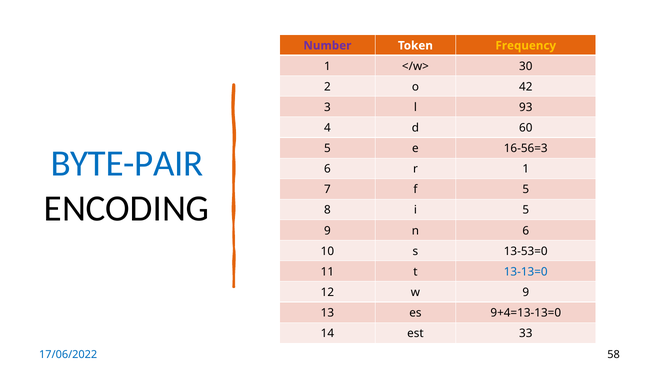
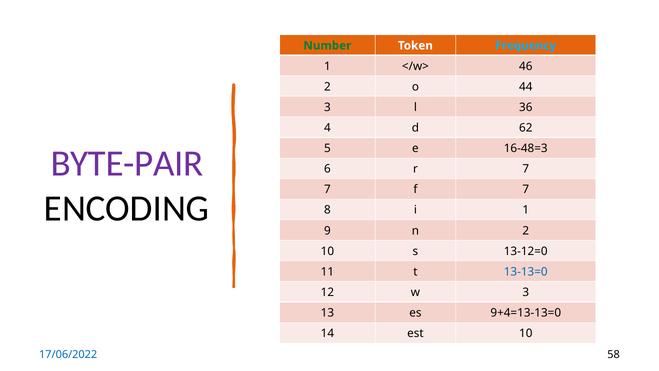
Number colour: purple -> green (327, 46)
Frequency colour: yellow -> light blue (526, 46)
30: 30 -> 46 (526, 66)
42: 42 -> 44 (526, 87)
93: 93 -> 36 (526, 107)
60: 60 -> 62 (526, 128)
16-56=3: 16-56=3 -> 16-48=3 (526, 148)
BYTE-PAIR colour: blue -> purple (127, 163)
r 1: 1 -> 7 (526, 169)
f 5: 5 -> 7 (526, 189)
i 5: 5 -> 1 (526, 210)
n 6: 6 -> 2 (526, 231)
13-53=0: 13-53=0 -> 13-12=0 (526, 251)
w 9: 9 -> 3 (526, 292)
est 33: 33 -> 10 (526, 333)
